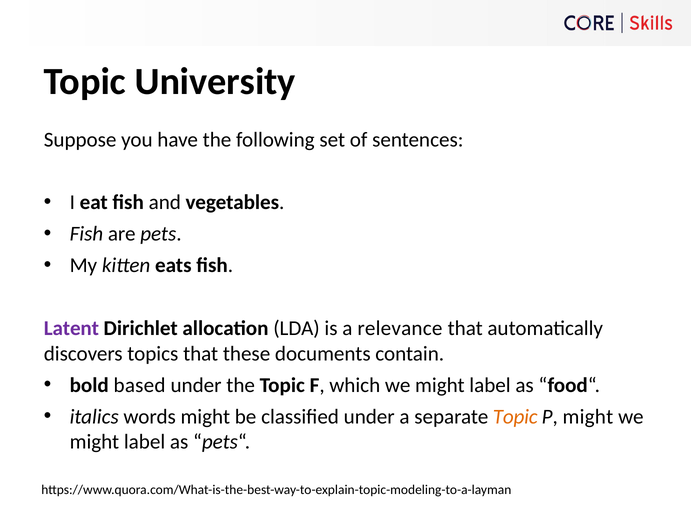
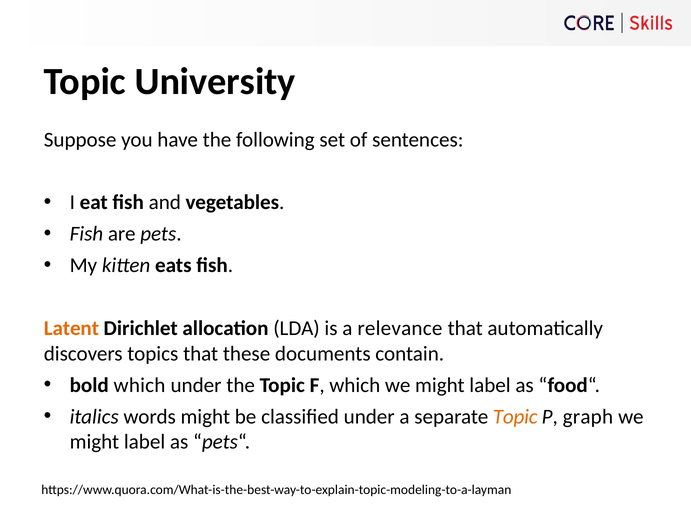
Latent colour: purple -> orange (71, 329)
bold based: based -> which (140, 385)
P might: might -> graph (588, 417)
